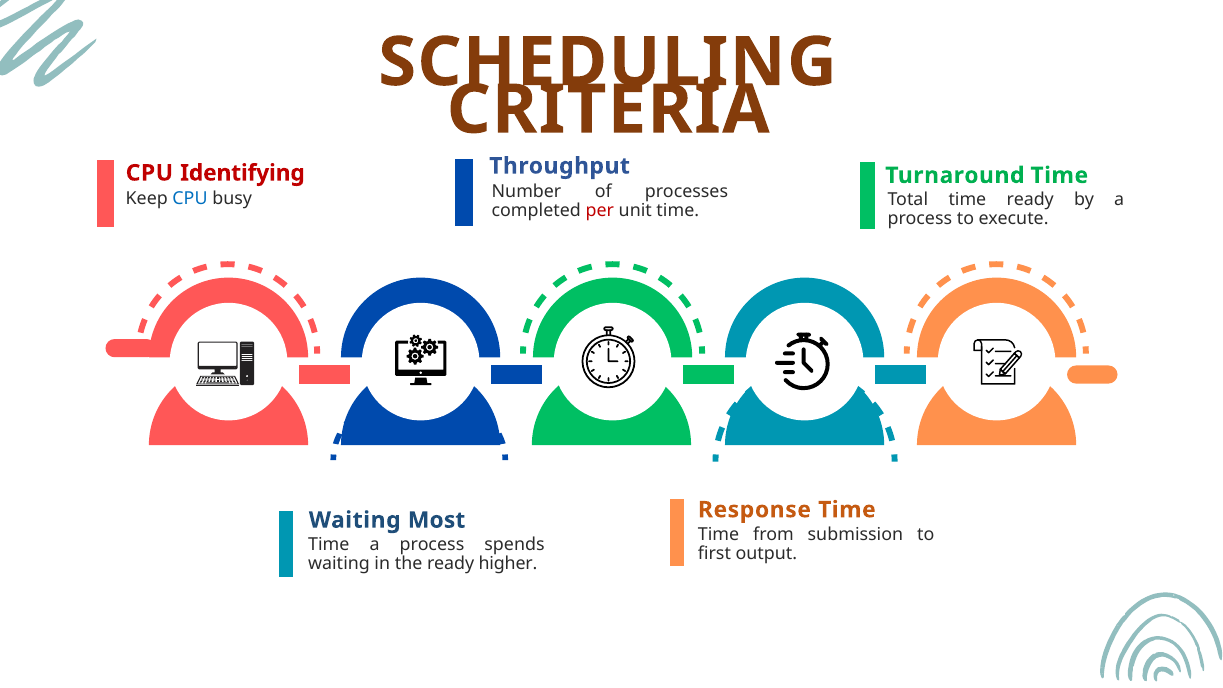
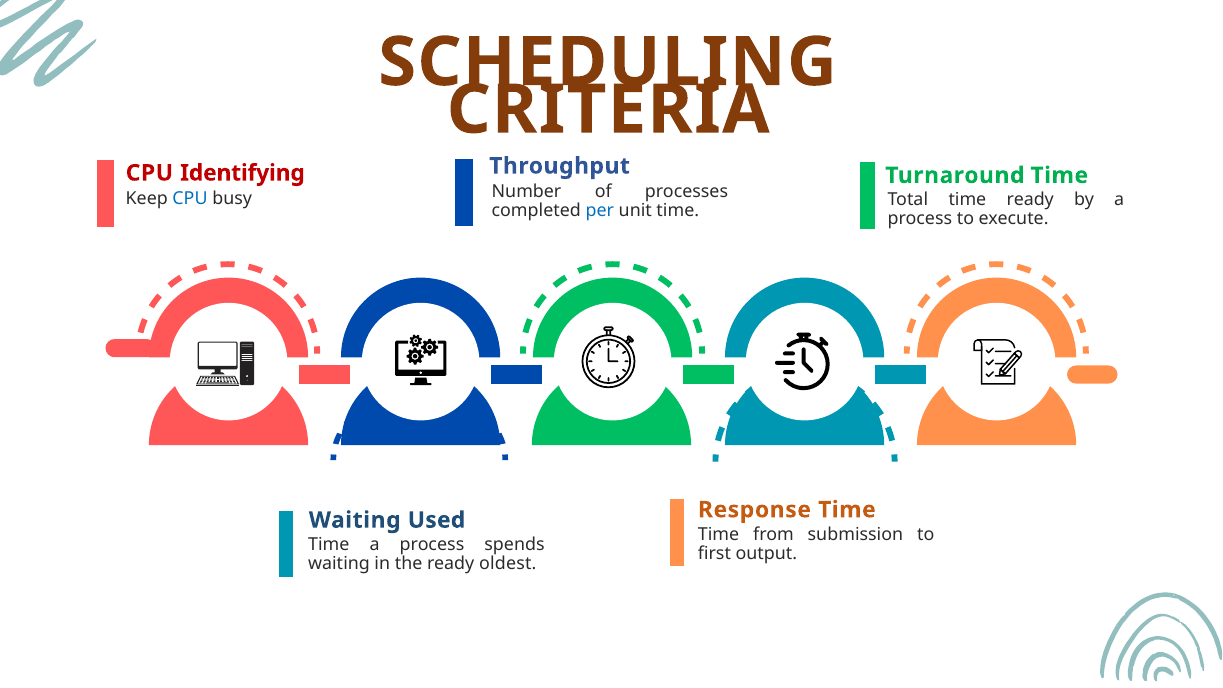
per colour: red -> blue (600, 211)
Most: Most -> Used (436, 520)
higher: higher -> oldest (508, 564)
